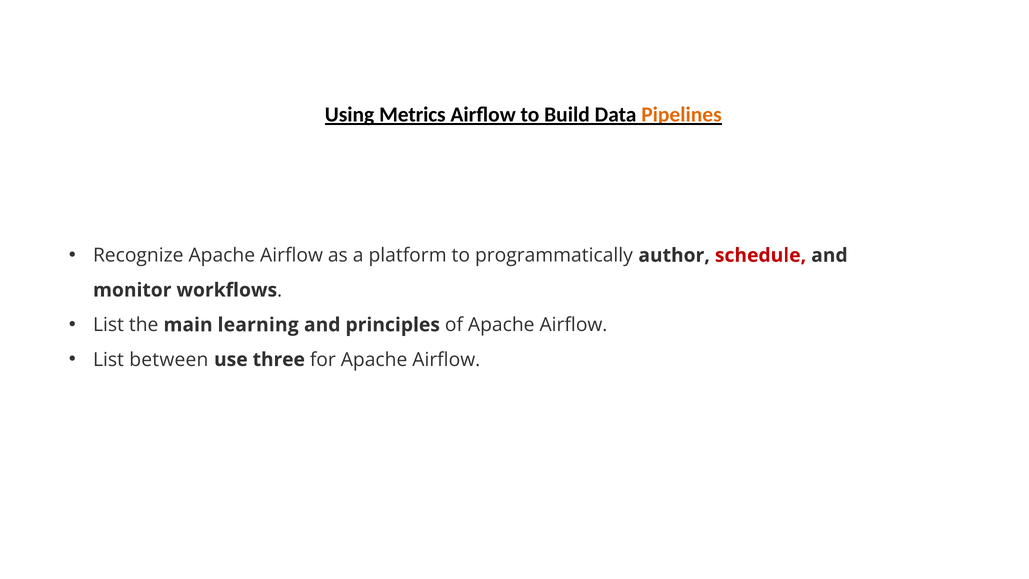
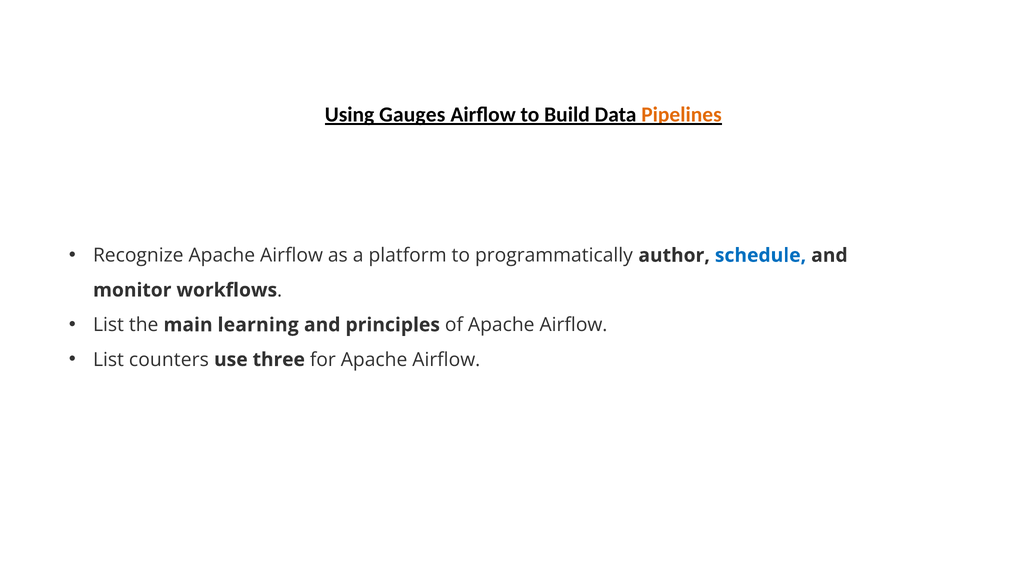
Metrics: Metrics -> Gauges (412, 115)
schedule colour: red -> blue (760, 255)
between: between -> counters (169, 360)
